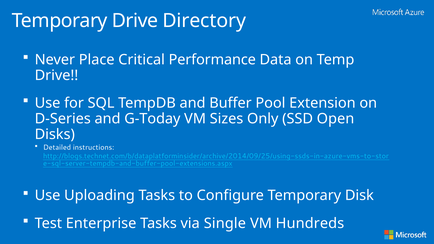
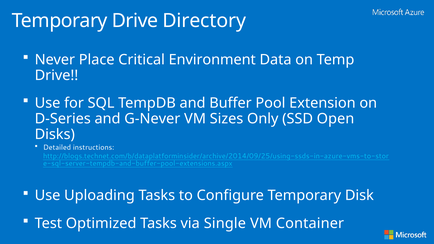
Performance: Performance -> Environment (212, 60)
G-Today: G-Today -> G-Never (152, 119)
Enterprise: Enterprise -> Optimized (101, 223)
Hundreds: Hundreds -> Container (310, 223)
